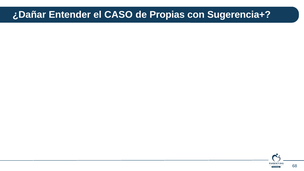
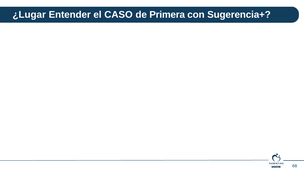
¿Dañar: ¿Dañar -> ¿Lugar (29, 15)
Propias: Propias -> Primera (167, 15)
